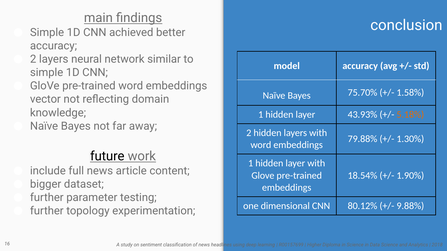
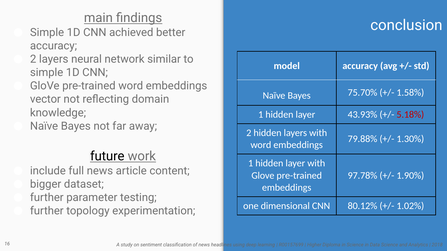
5.18% colour: orange -> red (410, 115)
18.54%: 18.54% -> 97.78% (363, 176)
9.88%: 9.88% -> 1.02% (410, 206)
